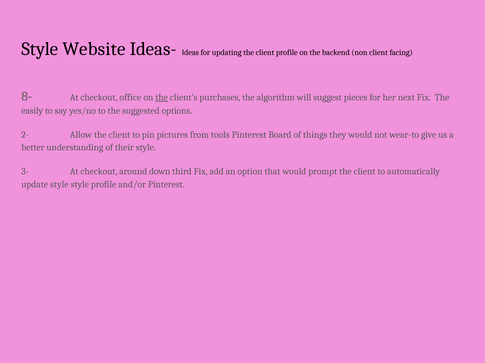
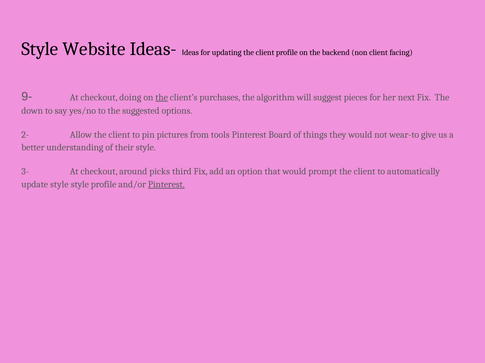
8-: 8- -> 9- (27, 97)
office: office -> doing (130, 98)
easily: easily -> down (32, 111)
down: down -> picks (160, 172)
Pinterest underline: none -> present (166, 185)
